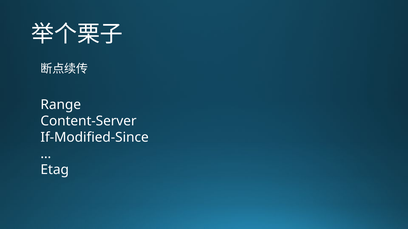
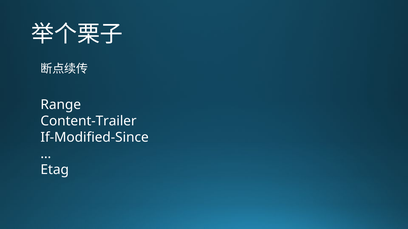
Content-Server: Content-Server -> Content-Trailer (89, 121)
